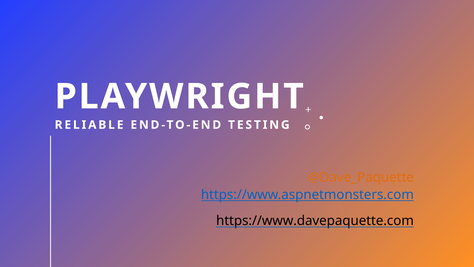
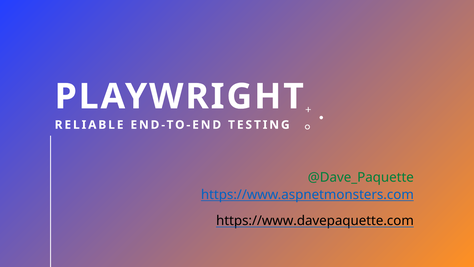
@Dave_Paquette colour: orange -> green (361, 177)
